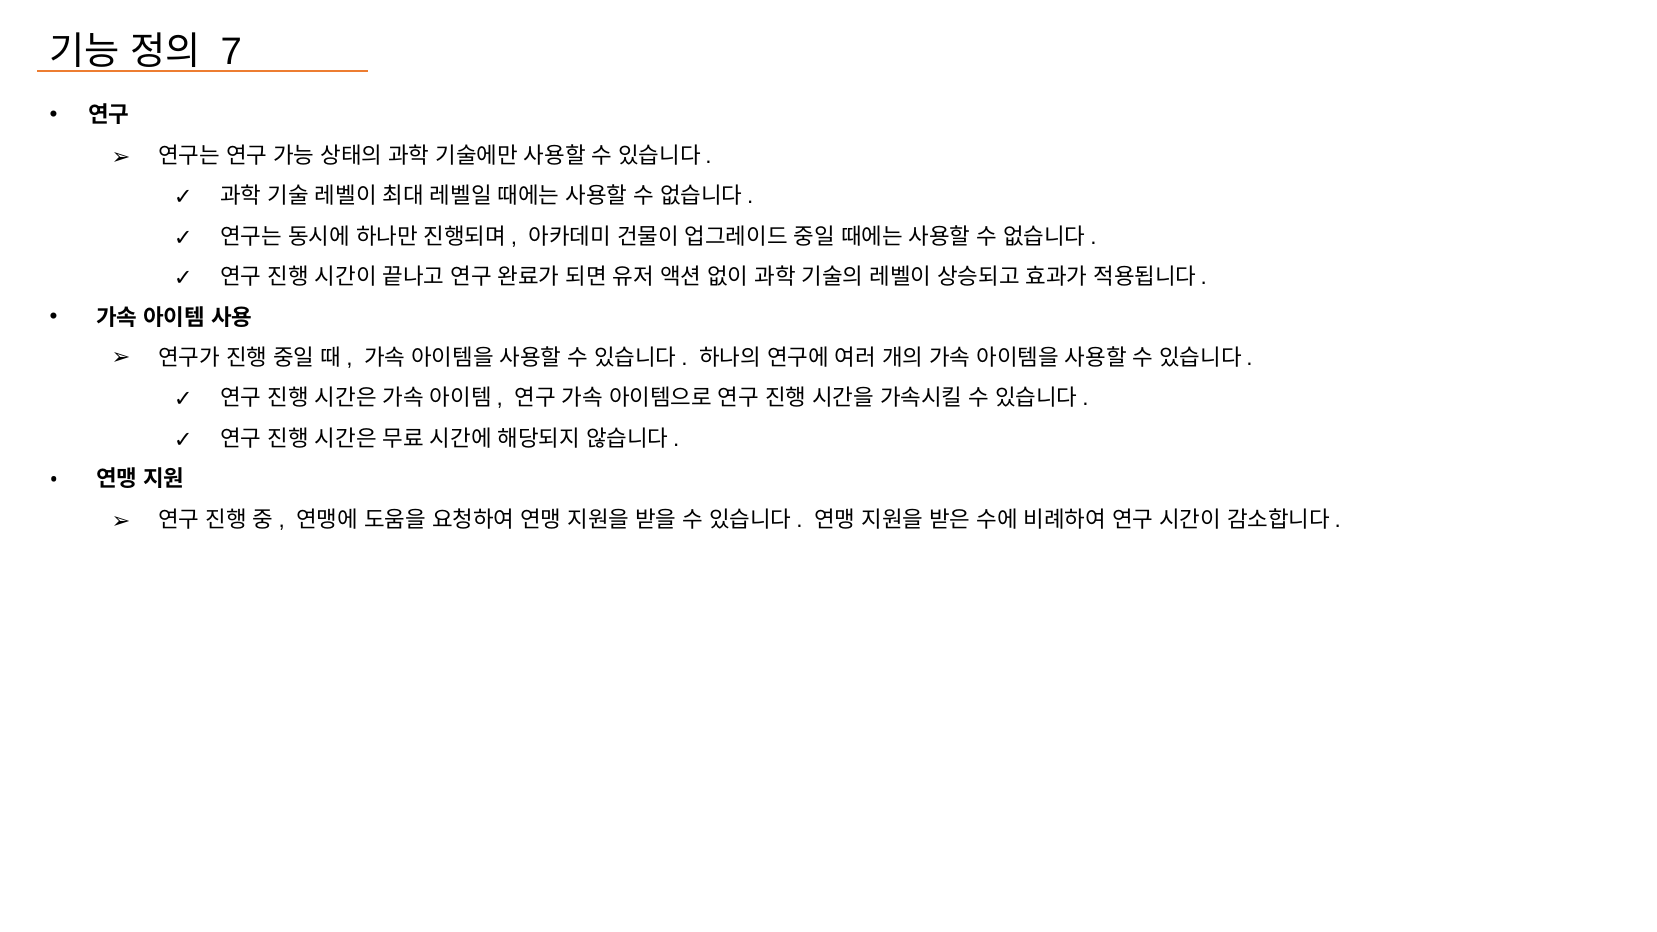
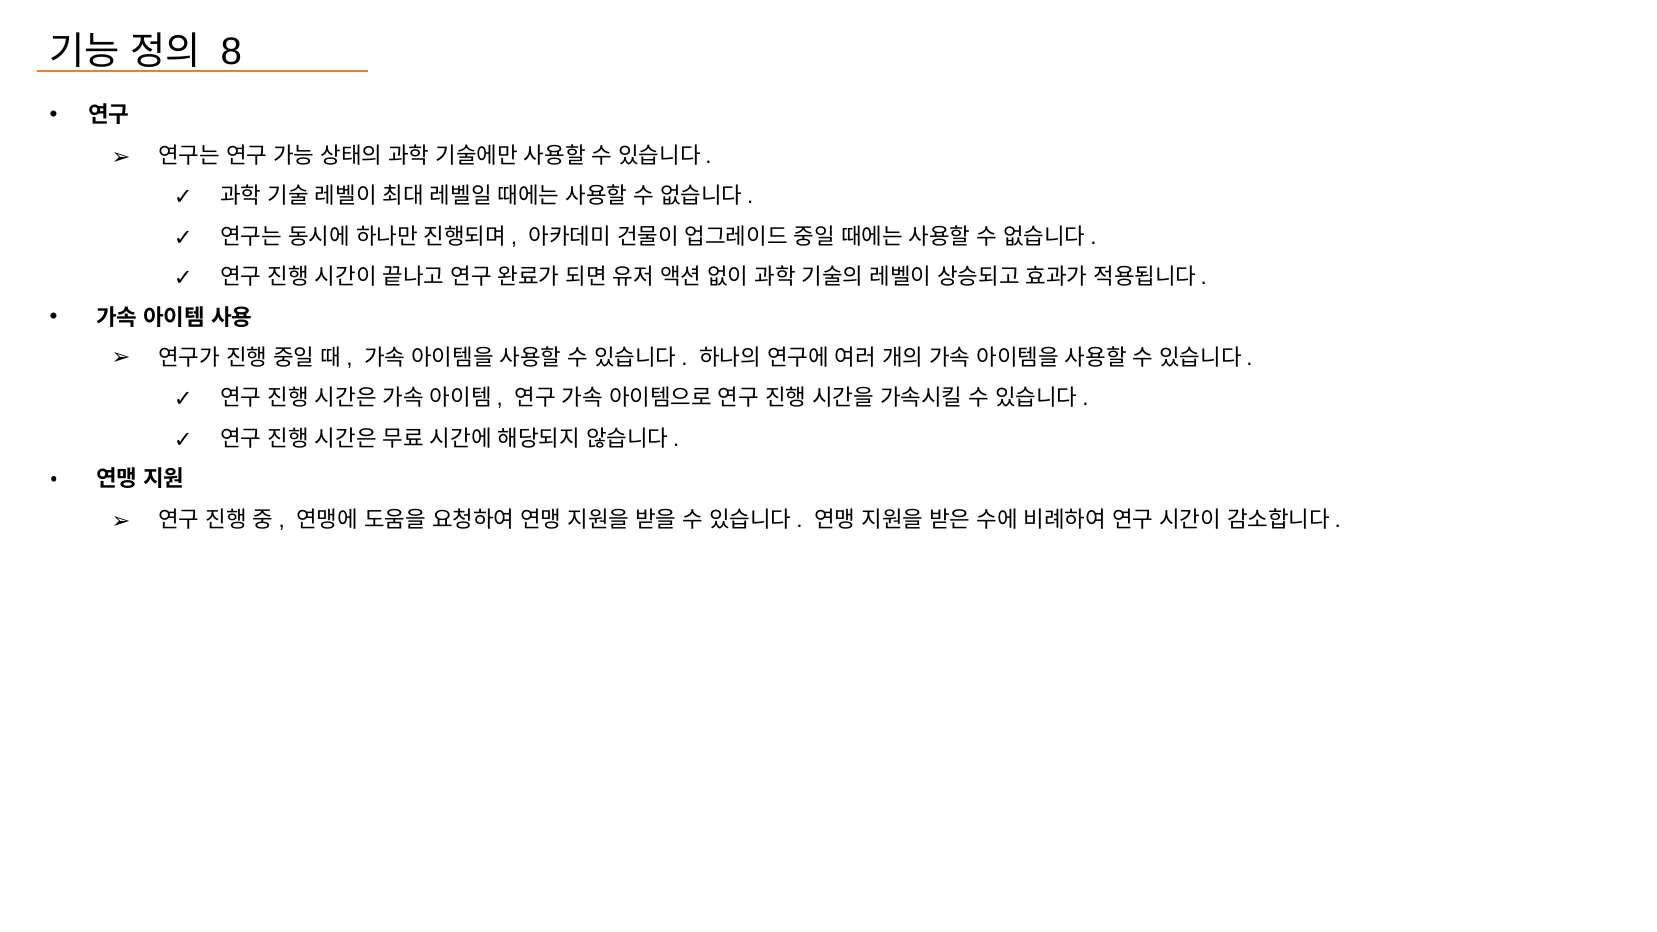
7: 7 -> 8 (231, 52)
